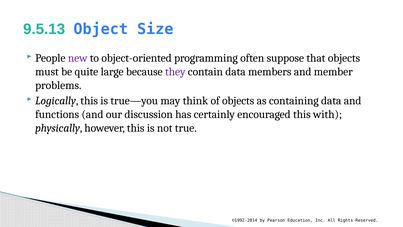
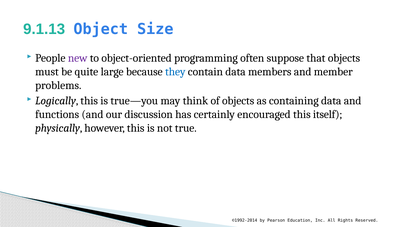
9.5.13: 9.5.13 -> 9.1.13 (44, 29)
they colour: purple -> blue (175, 72)
with: with -> itself (328, 114)
